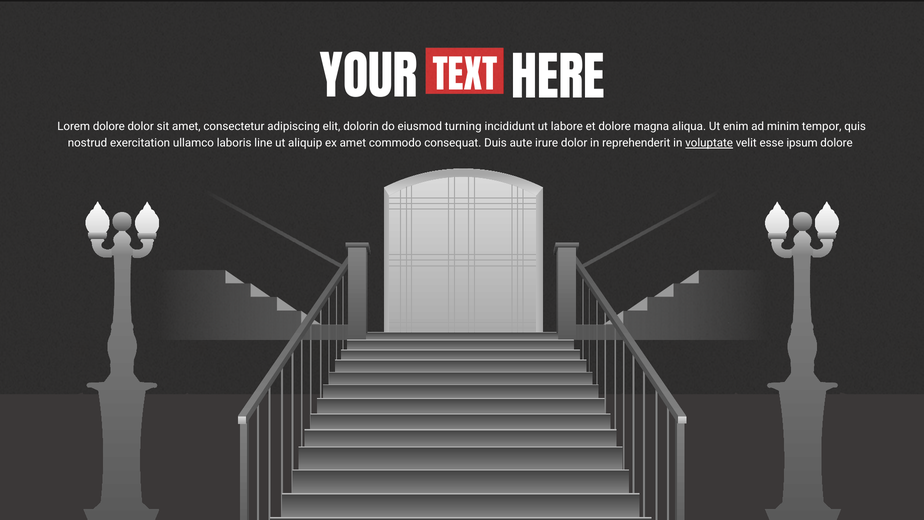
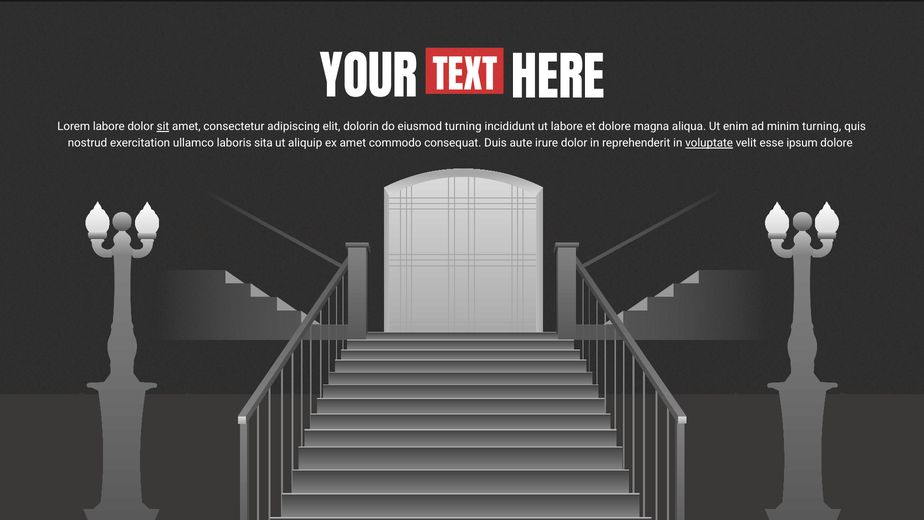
Lorem dolore: dolore -> labore (109, 126)
sit underline: none -> present (163, 126)
minim tempor: tempor -> turning (822, 126)
line: line -> sita (263, 143)
